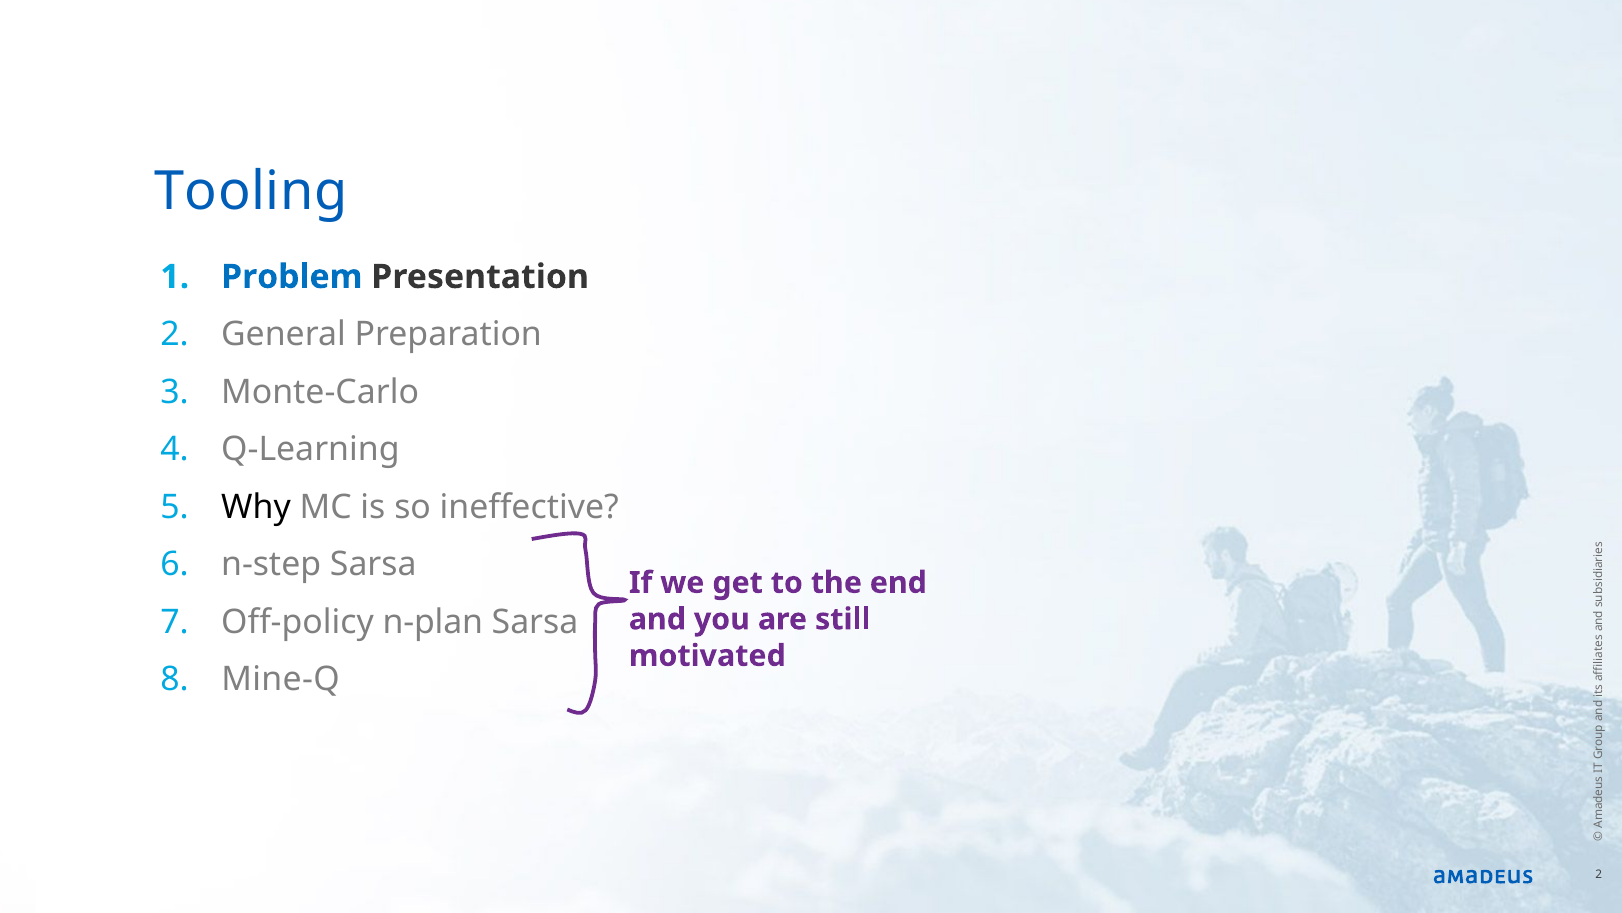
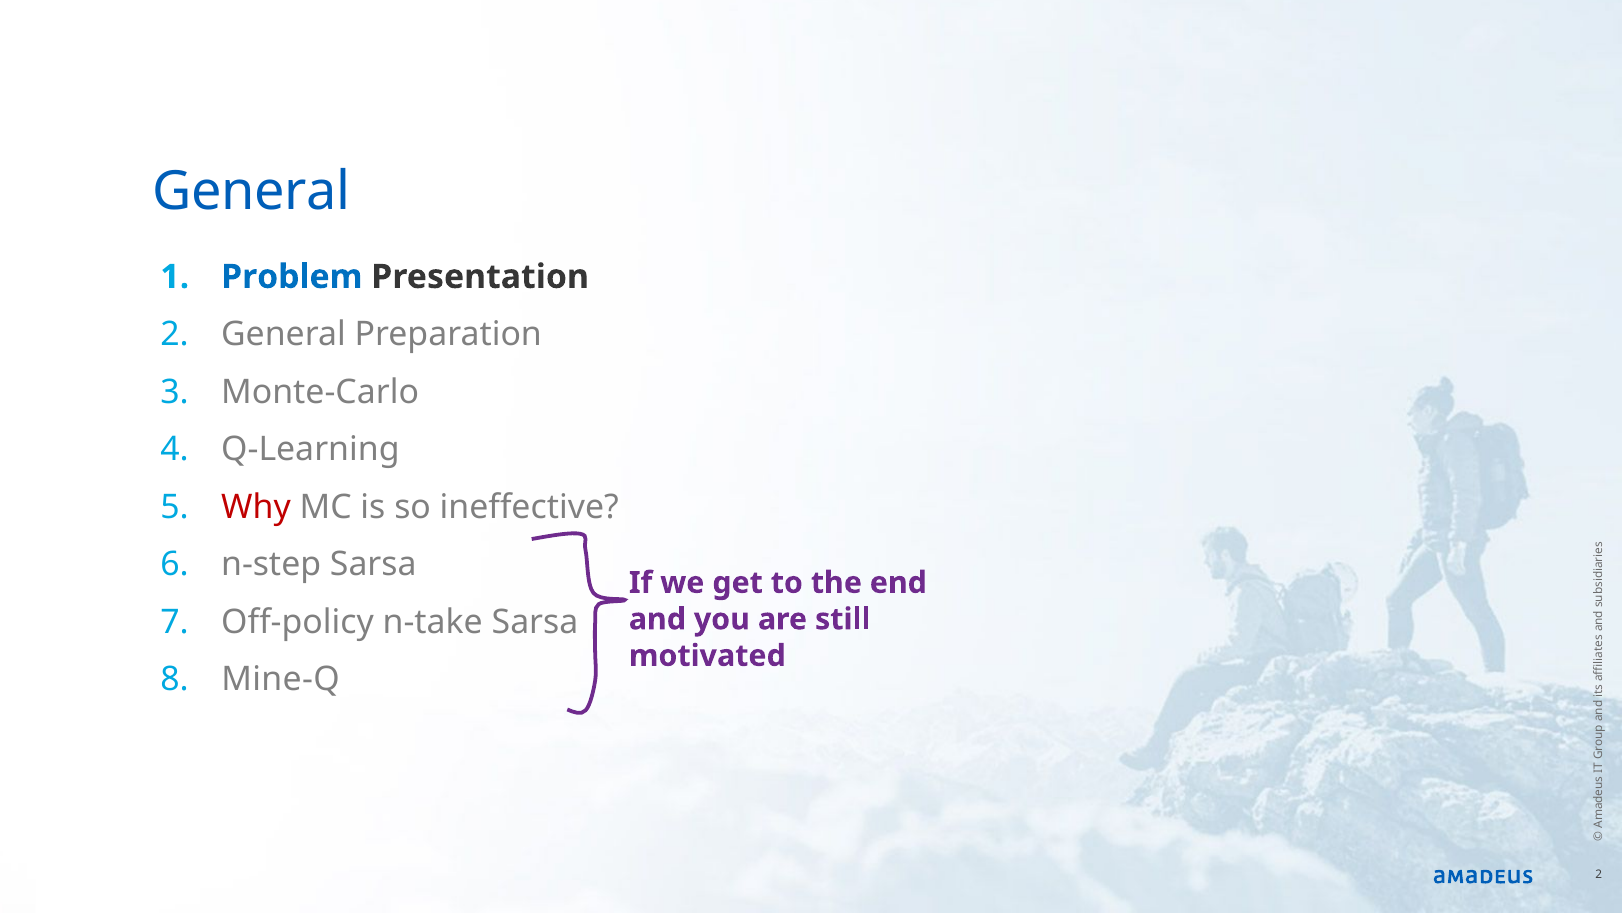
Tooling: Tooling -> General (251, 192)
Why colour: black -> red (256, 507)
n-plan: n-plan -> n-take (433, 621)
